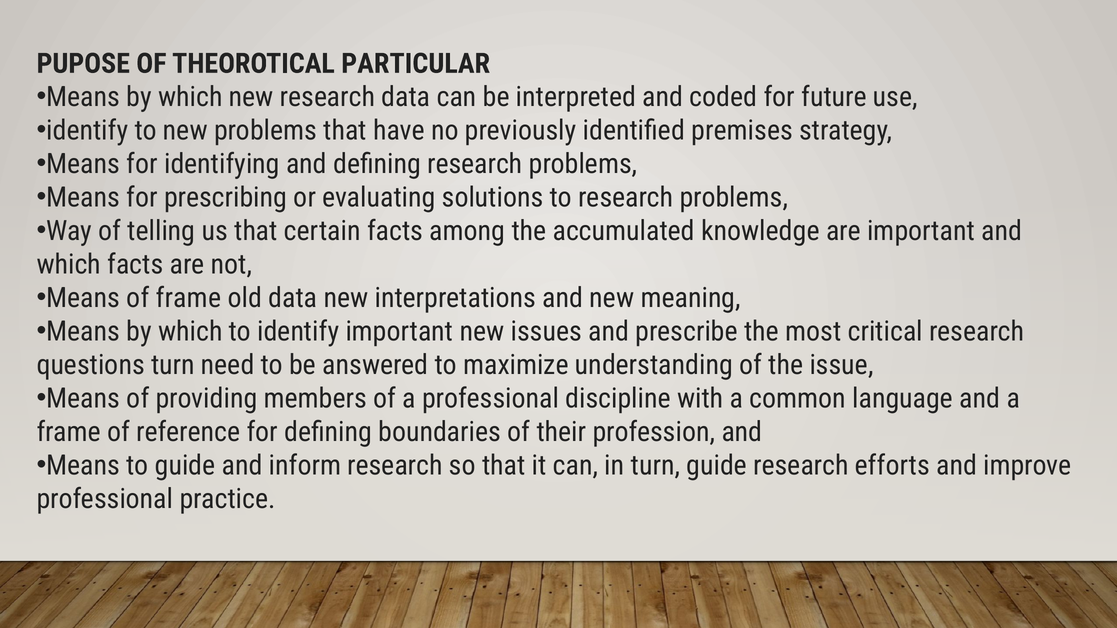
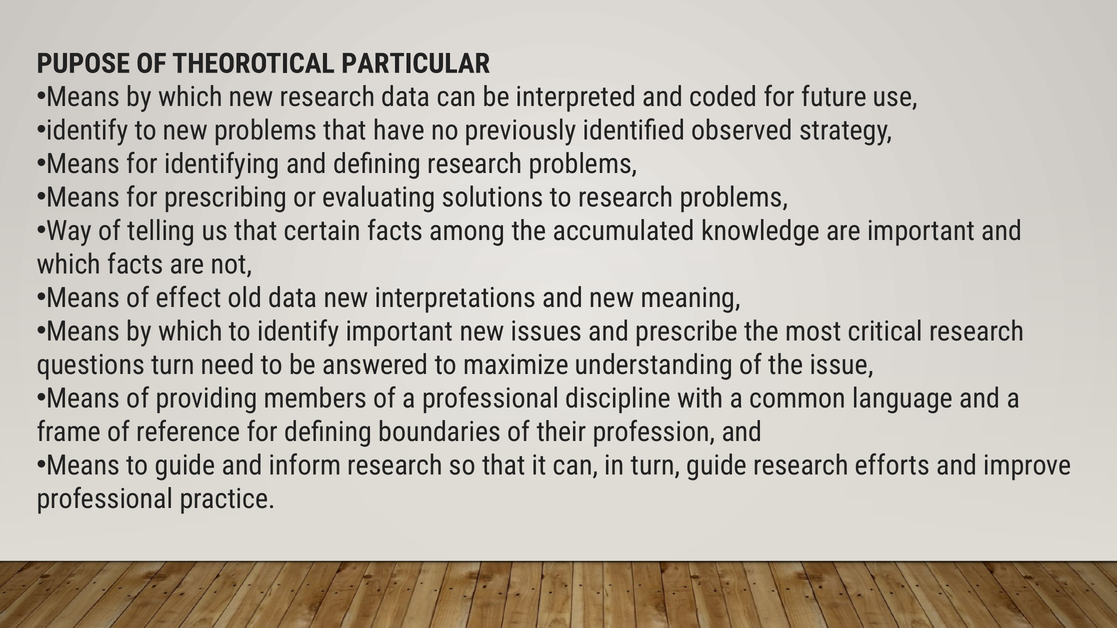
premises: premises -> observed (742, 131)
of frame: frame -> effect (188, 298)
